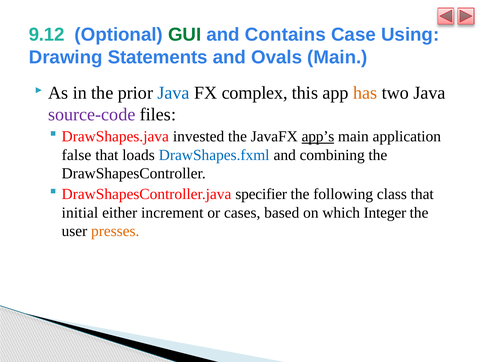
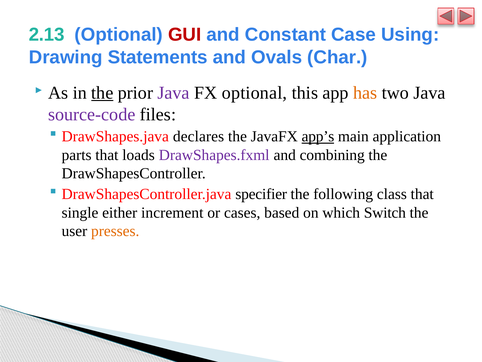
9.12: 9.12 -> 2.13 (47, 35)
GUI colour: green -> red (185, 35)
Contains: Contains -> Constant (285, 35)
Ovals Main: Main -> Char (337, 57)
the underline: none -> present (102, 93)
Java colour: blue -> purple (174, 93)
FX complex: complex -> optional (254, 93)
invested: invested -> declares (199, 136)
false: false -> parts (77, 155)
DrawShapes.fxml colour: blue -> purple (214, 155)
initial: initial -> single (80, 212)
Integer: Integer -> Switch (385, 212)
